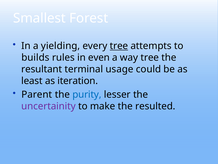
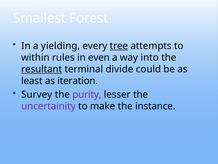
builds: builds -> within (35, 57)
way tree: tree -> into (150, 57)
resultant underline: none -> present (42, 69)
usage: usage -> divide (119, 69)
Parent: Parent -> Survey (37, 94)
purity colour: blue -> purple (87, 94)
resulted: resulted -> instance (155, 106)
